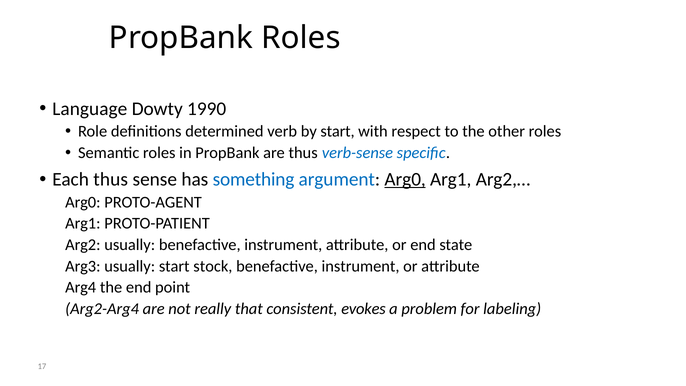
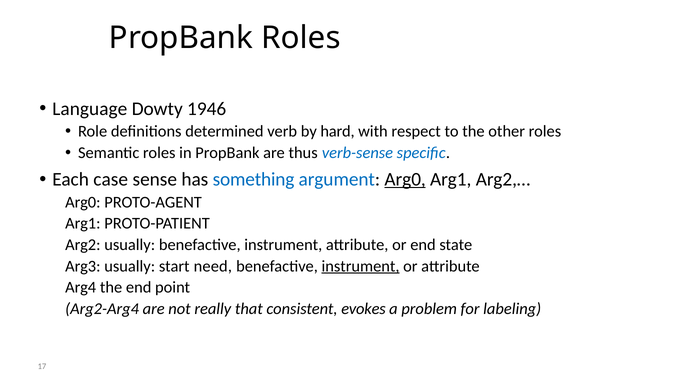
1990: 1990 -> 1946 (207, 109)
by start: start -> hard (338, 132)
Each thus: thus -> case (111, 179)
stock: stock -> need (213, 266)
instrument underline: none -> present (361, 266)
